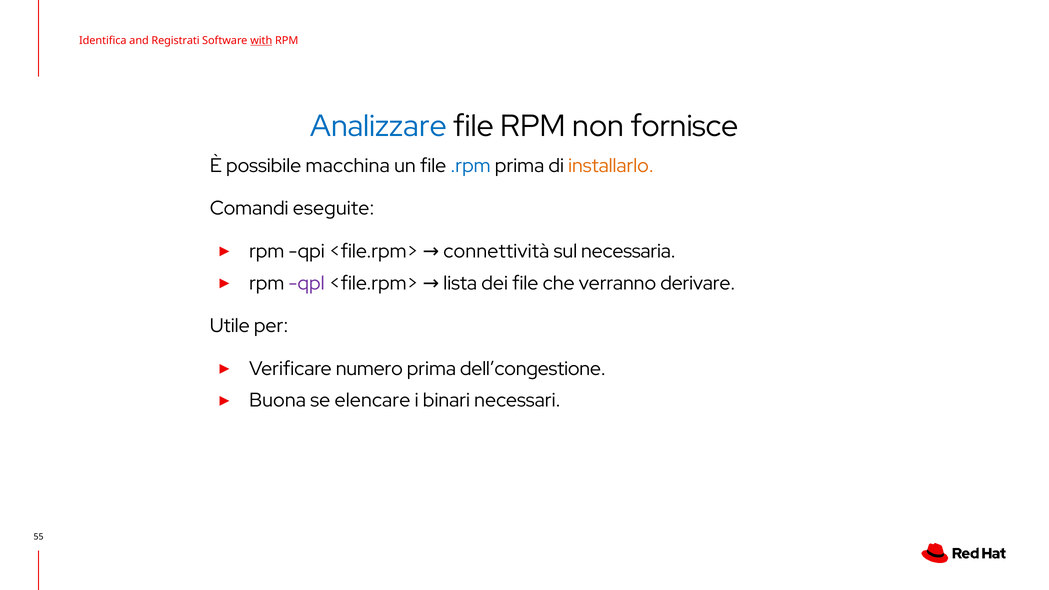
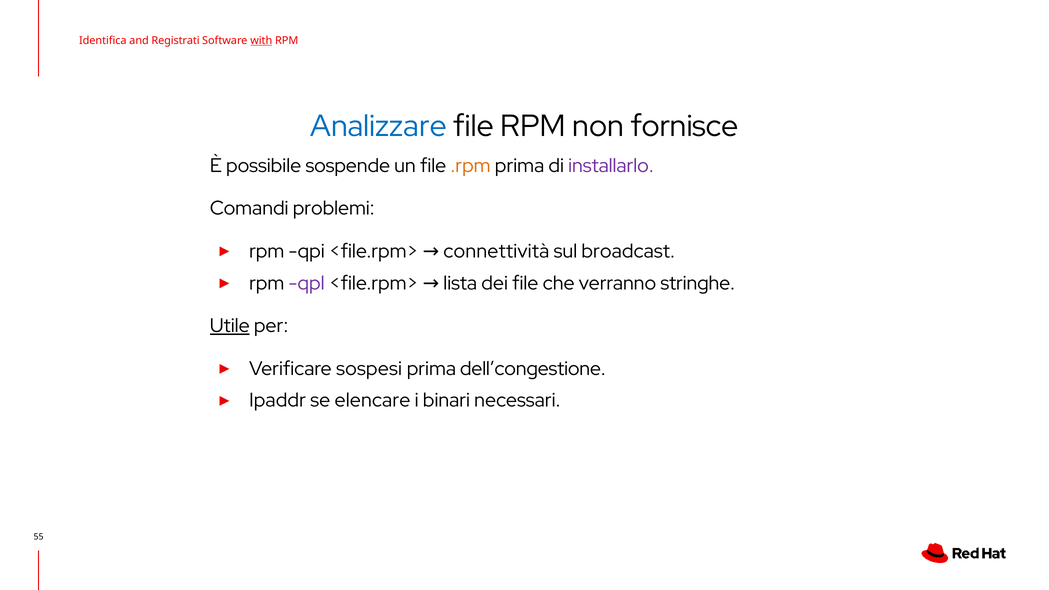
macchina: macchina -> sospende (348, 166)
.rpm colour: blue -> orange (471, 166)
installarlo colour: orange -> purple (611, 166)
eseguite: eseguite -> problemi (334, 208)
necessaria: necessaria -> broadcast (628, 251)
derivare: derivare -> stringhe (698, 283)
Utile underline: none -> present (230, 326)
numero: numero -> sospesi (369, 369)
Buona: Buona -> Ipaddr (278, 400)
